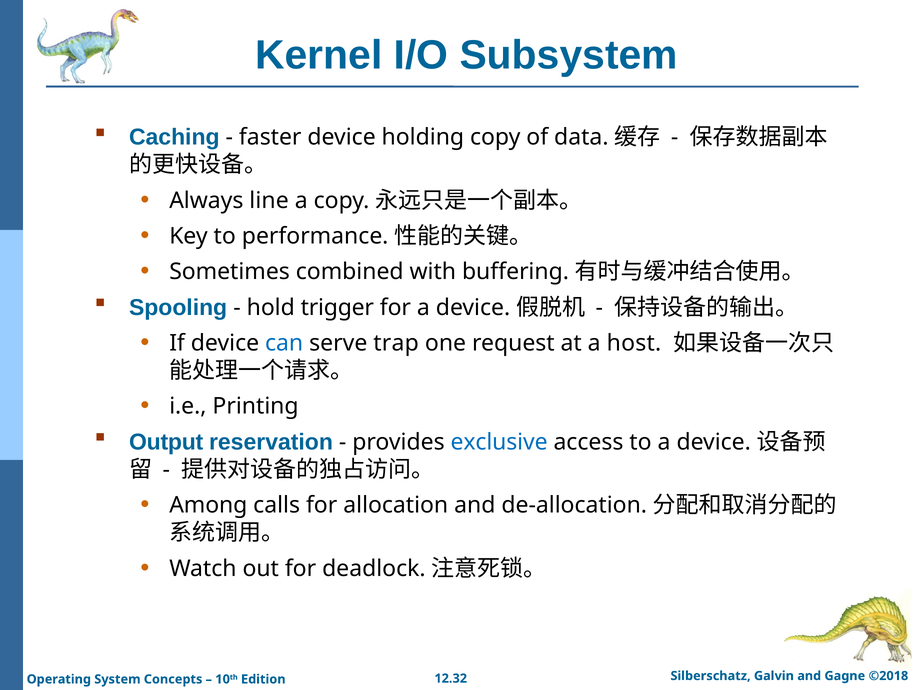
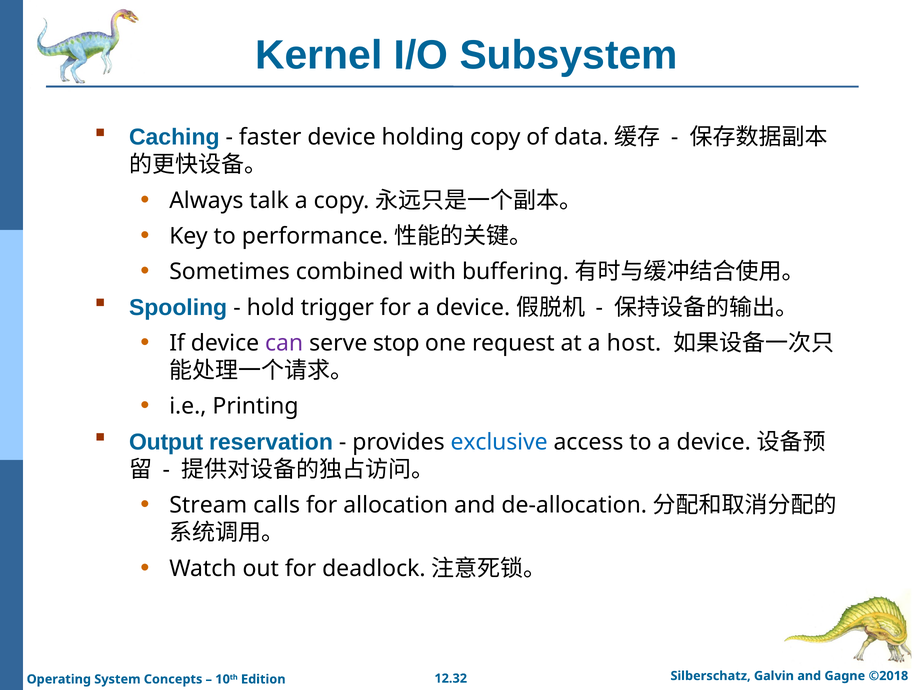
line: line -> talk (269, 200)
can colour: blue -> purple (284, 343)
trap: trap -> stop (396, 343)
Among: Among -> Stream (208, 505)
